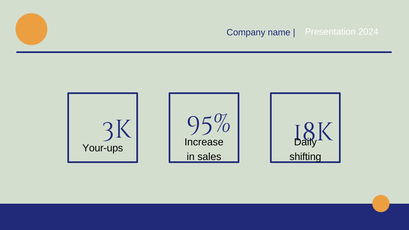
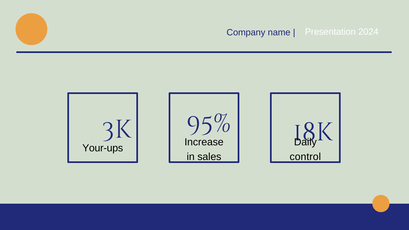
shifting: shifting -> control (305, 157)
